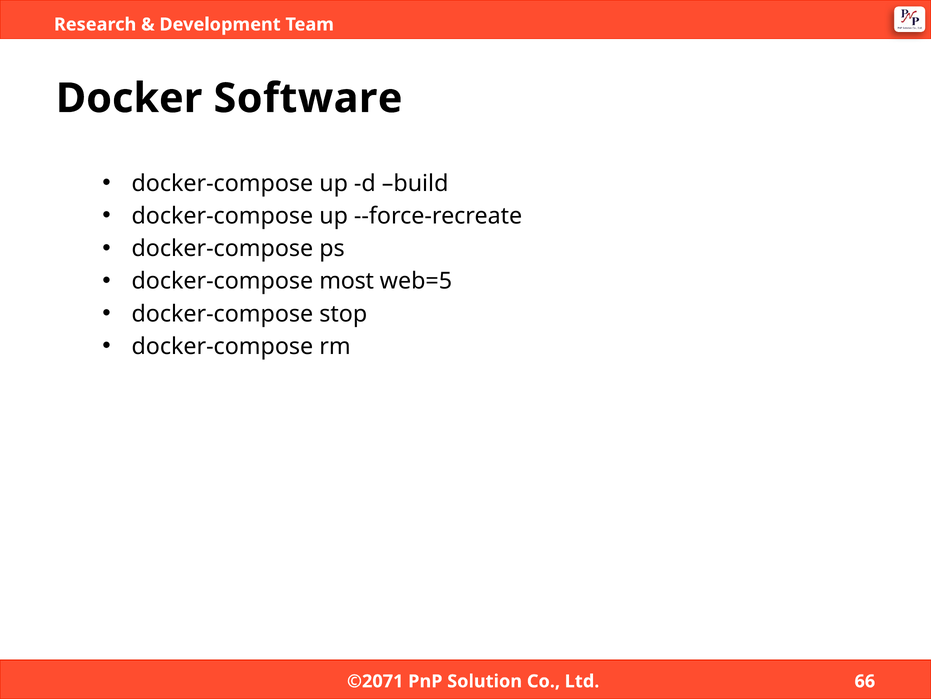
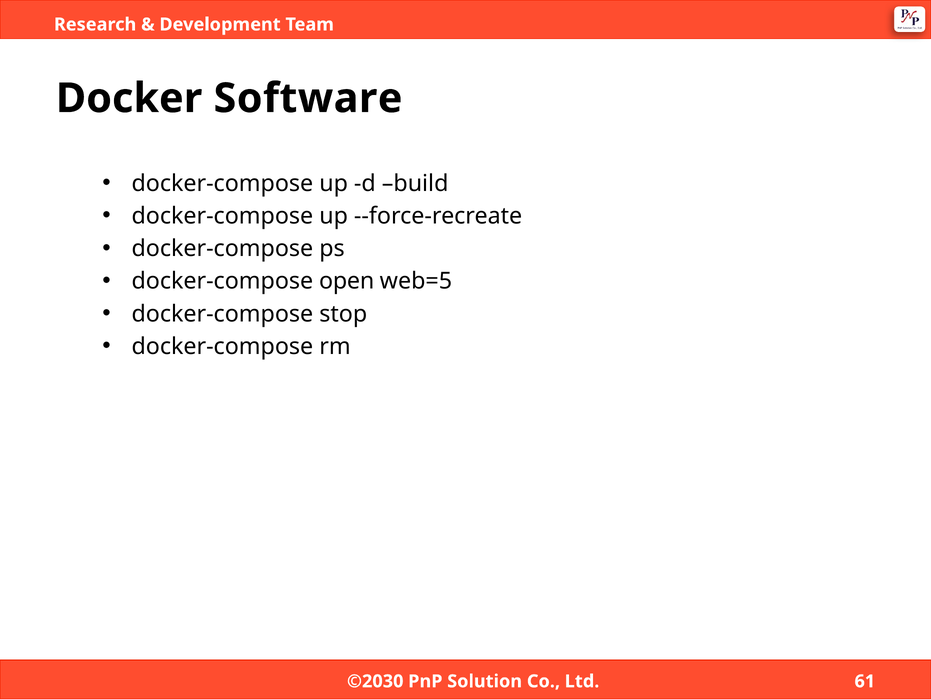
most: most -> open (347, 281)
©2071: ©2071 -> ©2030 (375, 681)
66: 66 -> 61 (865, 681)
